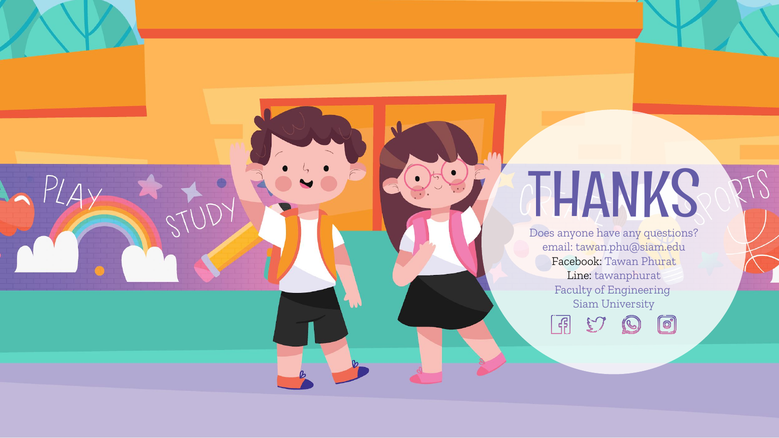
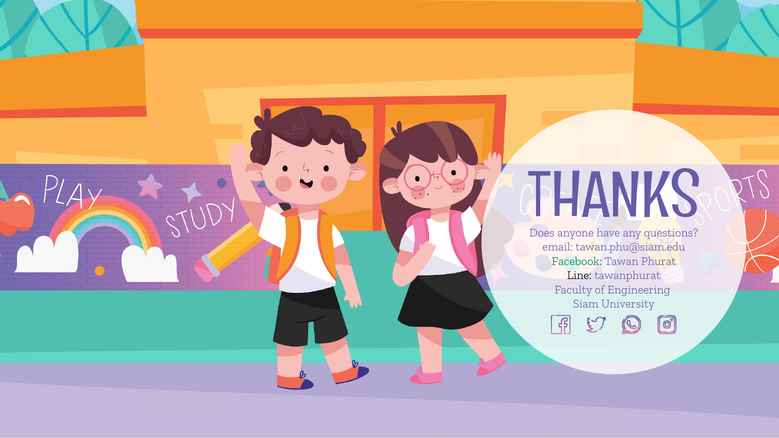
Facebook colour: black -> green (577, 261)
